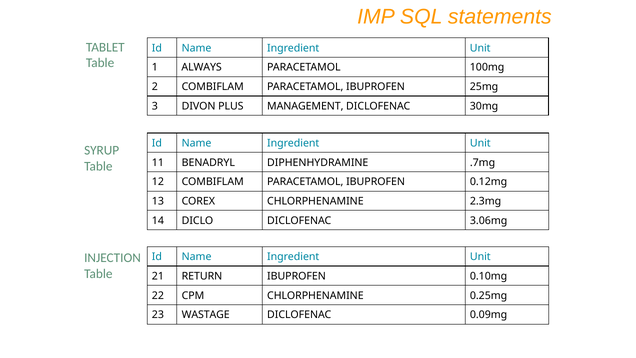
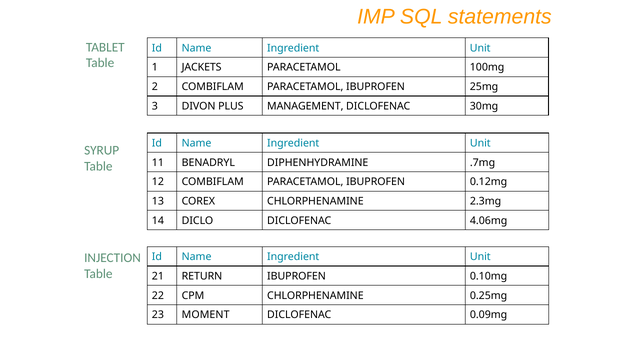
ALWAYS: ALWAYS -> JACKETS (202, 67)
3.06mg: 3.06mg -> 4.06mg (489, 220)
WASTAGE: WASTAGE -> MOMENT (206, 315)
